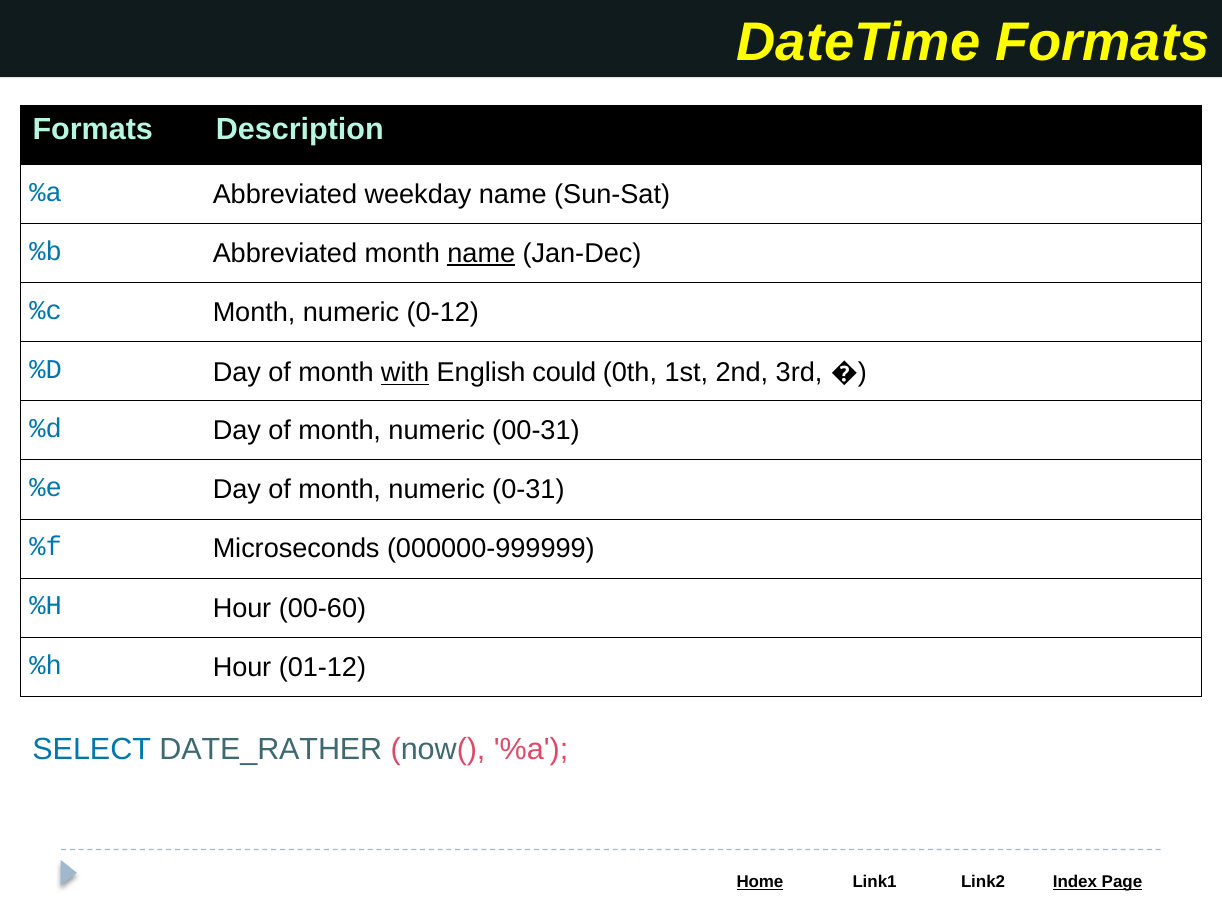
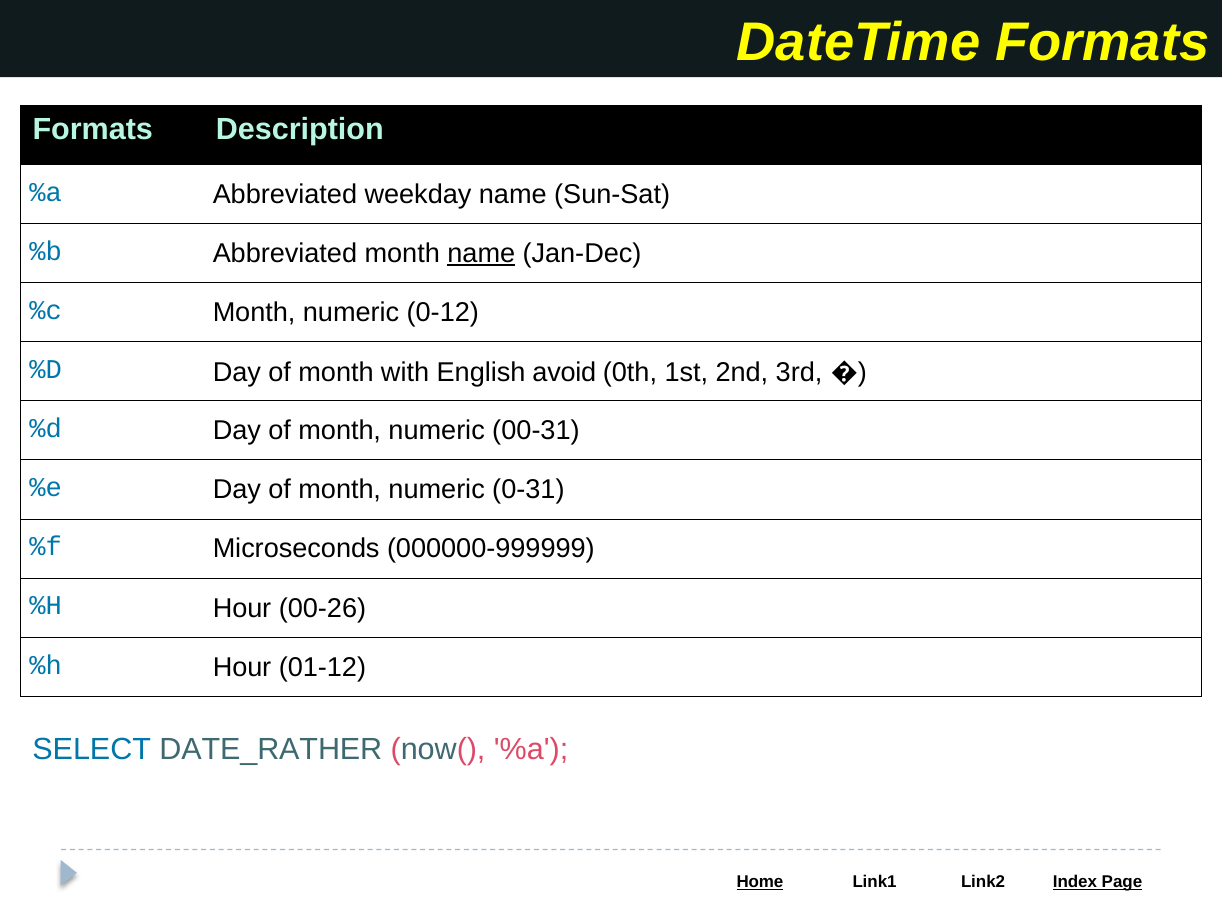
with underline: present -> none (405, 373)
could: could -> avoid (564, 373)
00-60: 00-60 -> 00-26 (322, 608)
